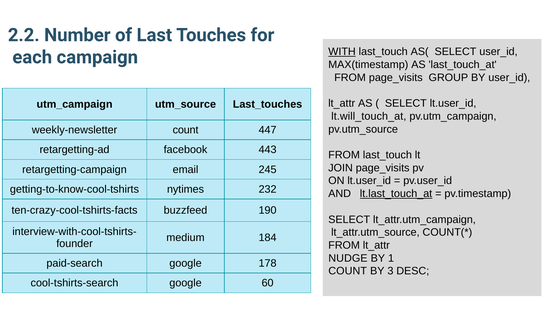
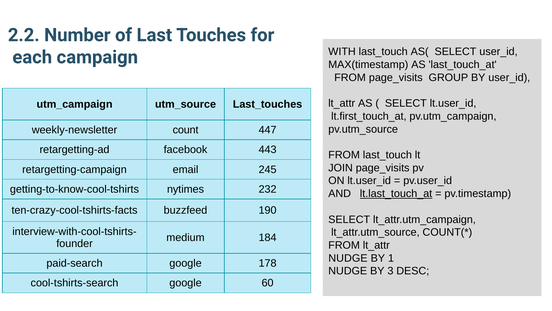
WITH underline: present -> none (342, 52)
lt.will_touch_at: lt.will_touch_at -> lt.first_touch_at (369, 116)
COUNT: COUNT -> NUDGE (348, 271)
